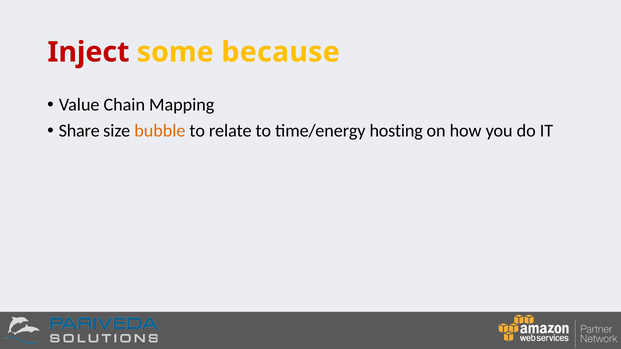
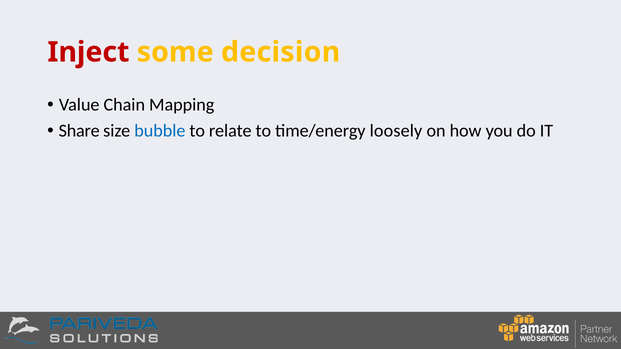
because: because -> decision (281, 52)
bubble colour: orange -> blue (160, 131)
hosting: hosting -> loosely (396, 131)
